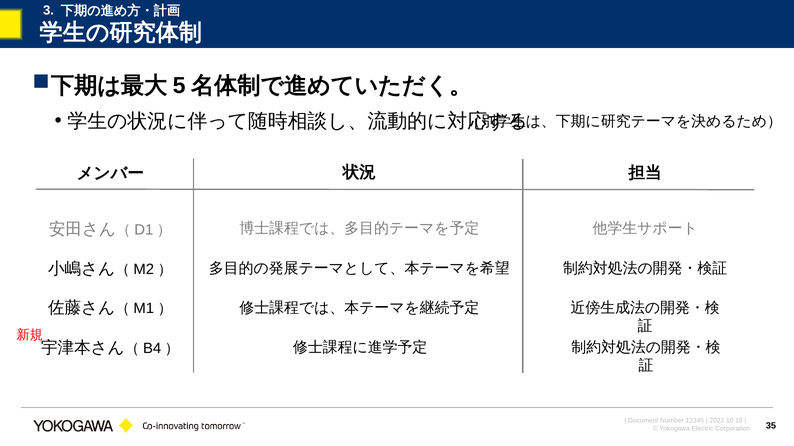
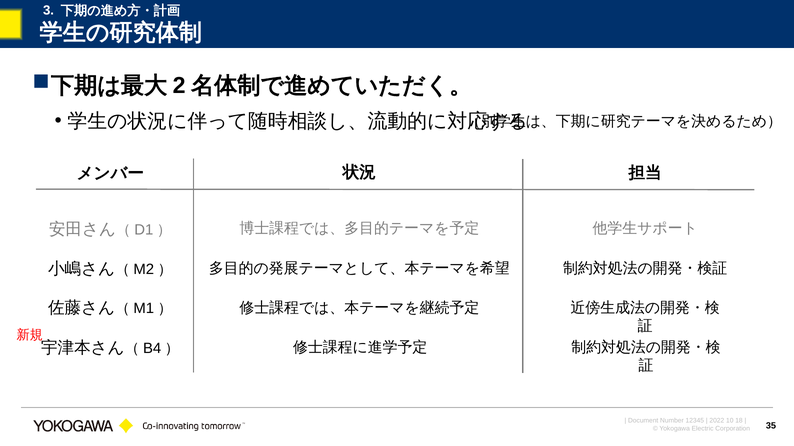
5: 5 -> 2 (179, 86)
